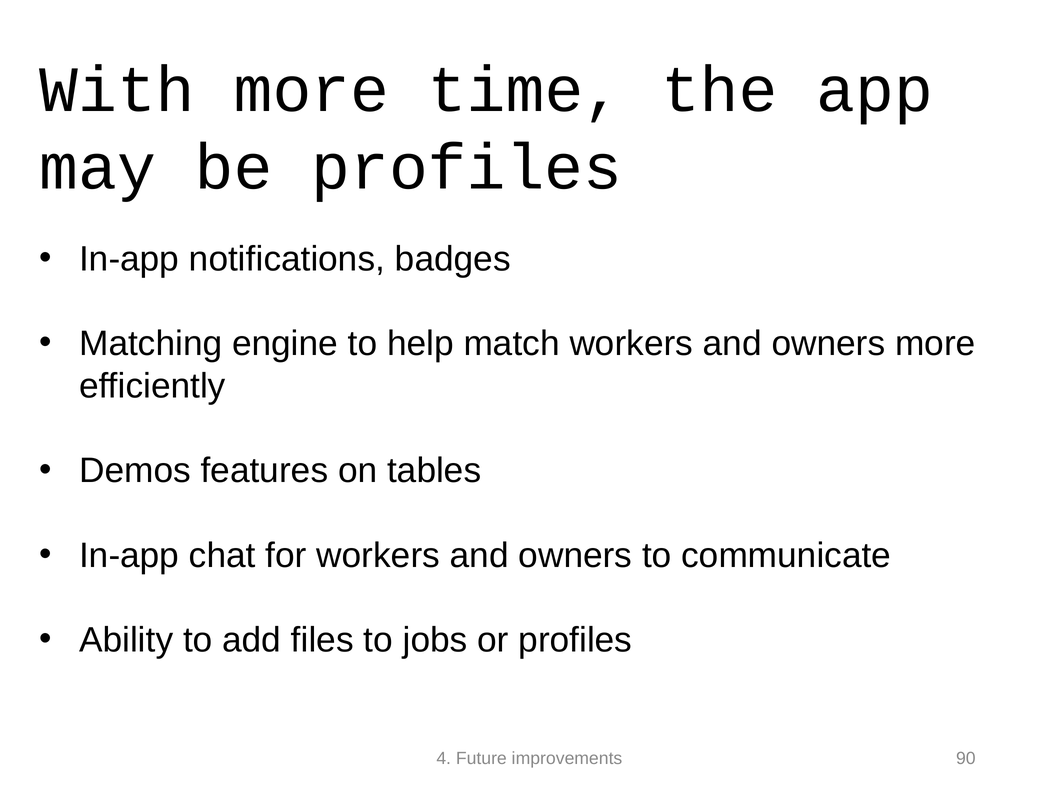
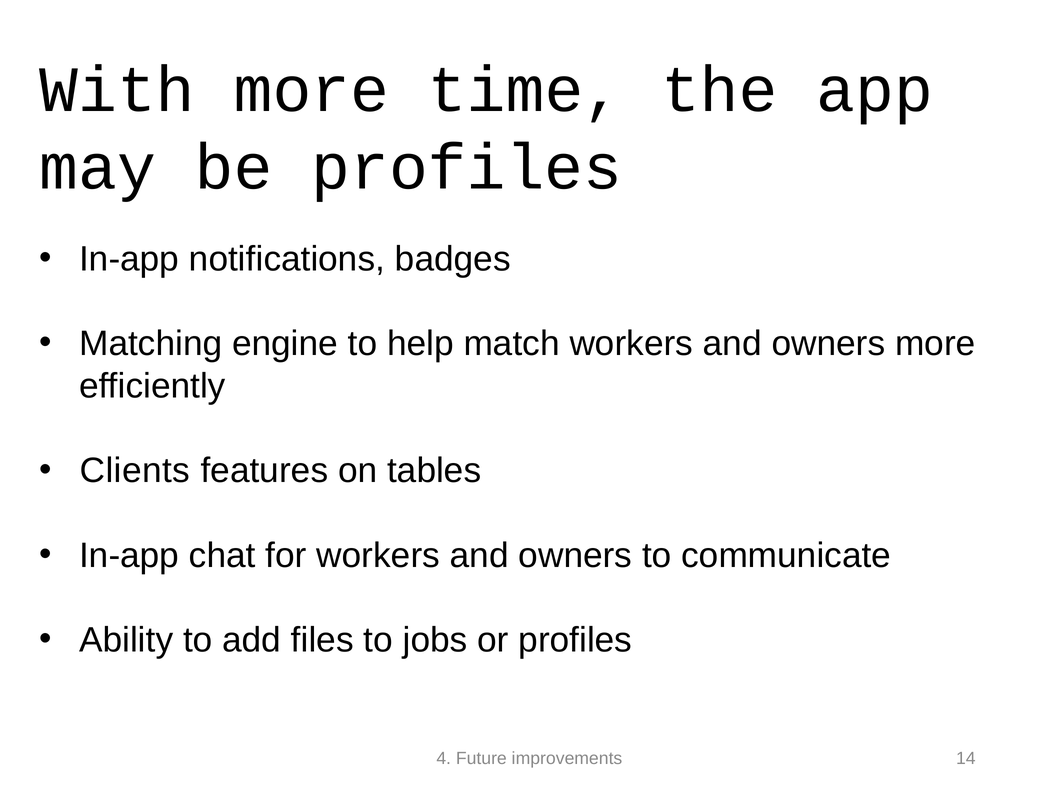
Demos: Demos -> Clients (135, 471)
90: 90 -> 14 (966, 758)
